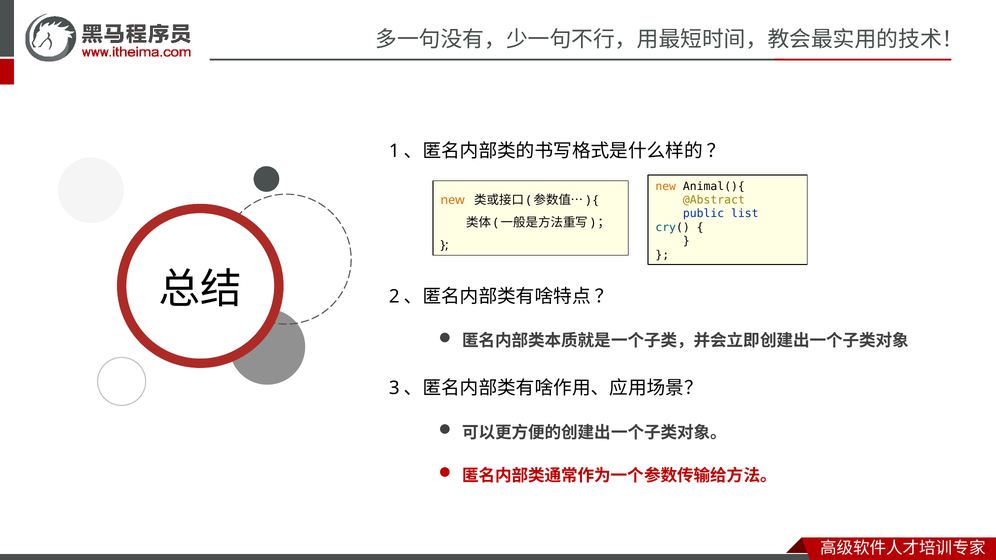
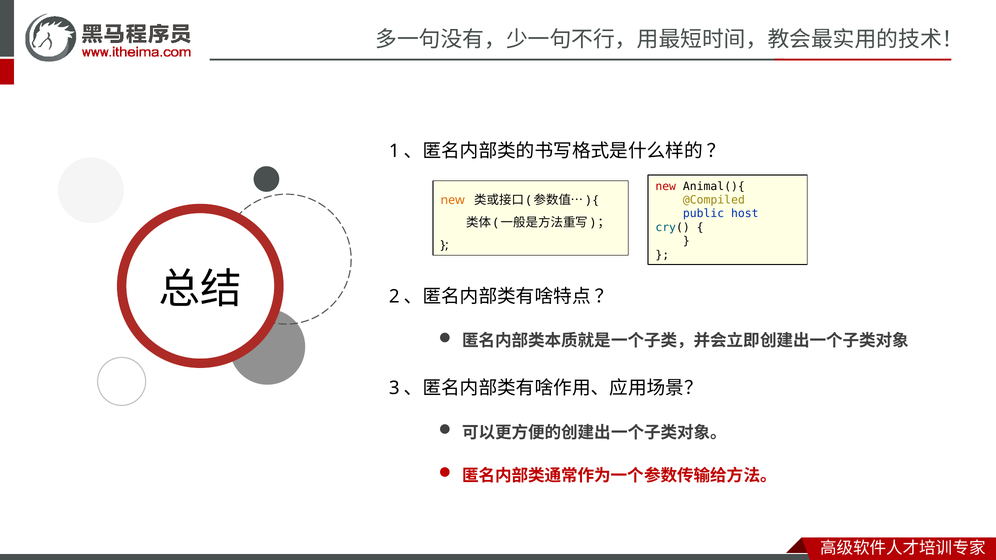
new colour: orange -> red (666, 186)
@Abstract: @Abstract -> @Compiled (714, 200)
list: list -> host (745, 214)
